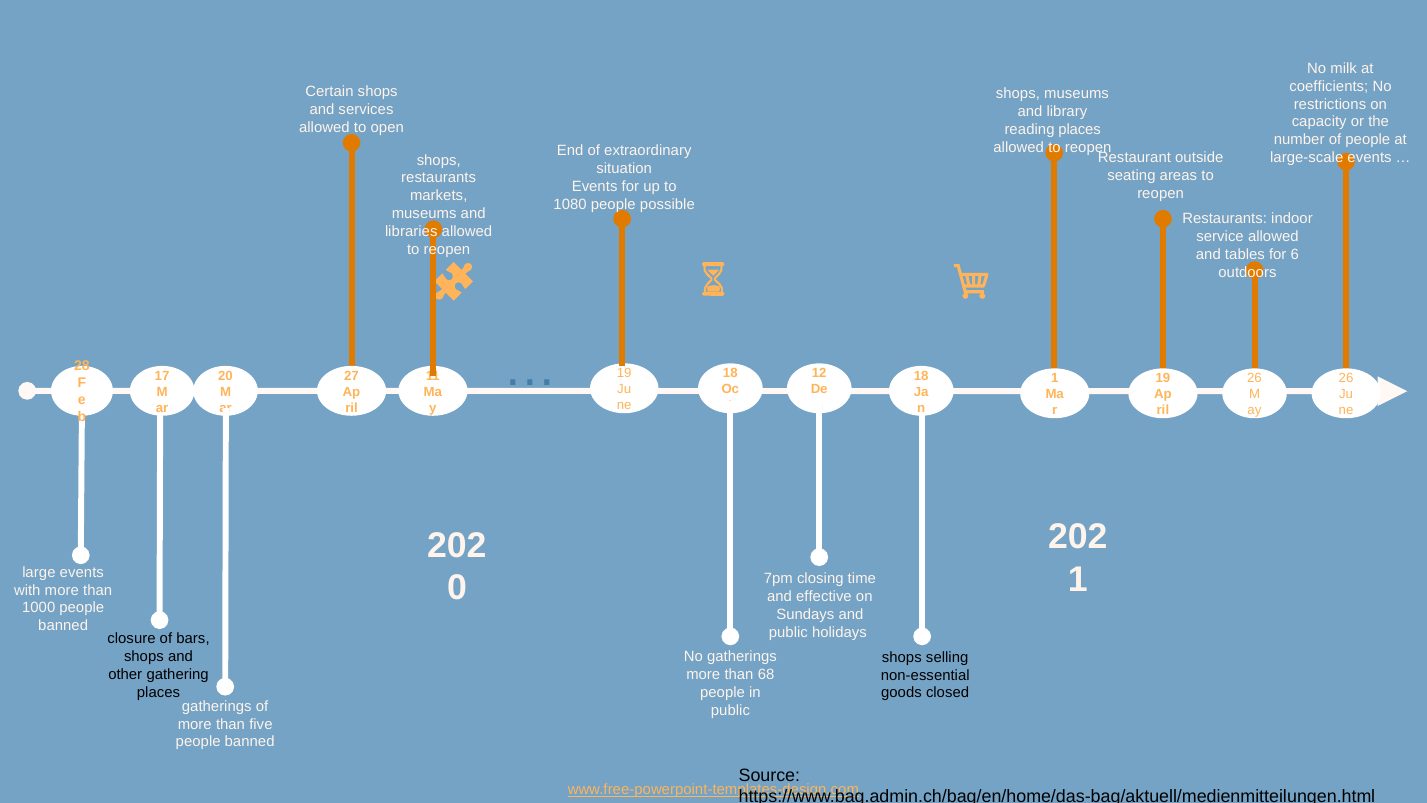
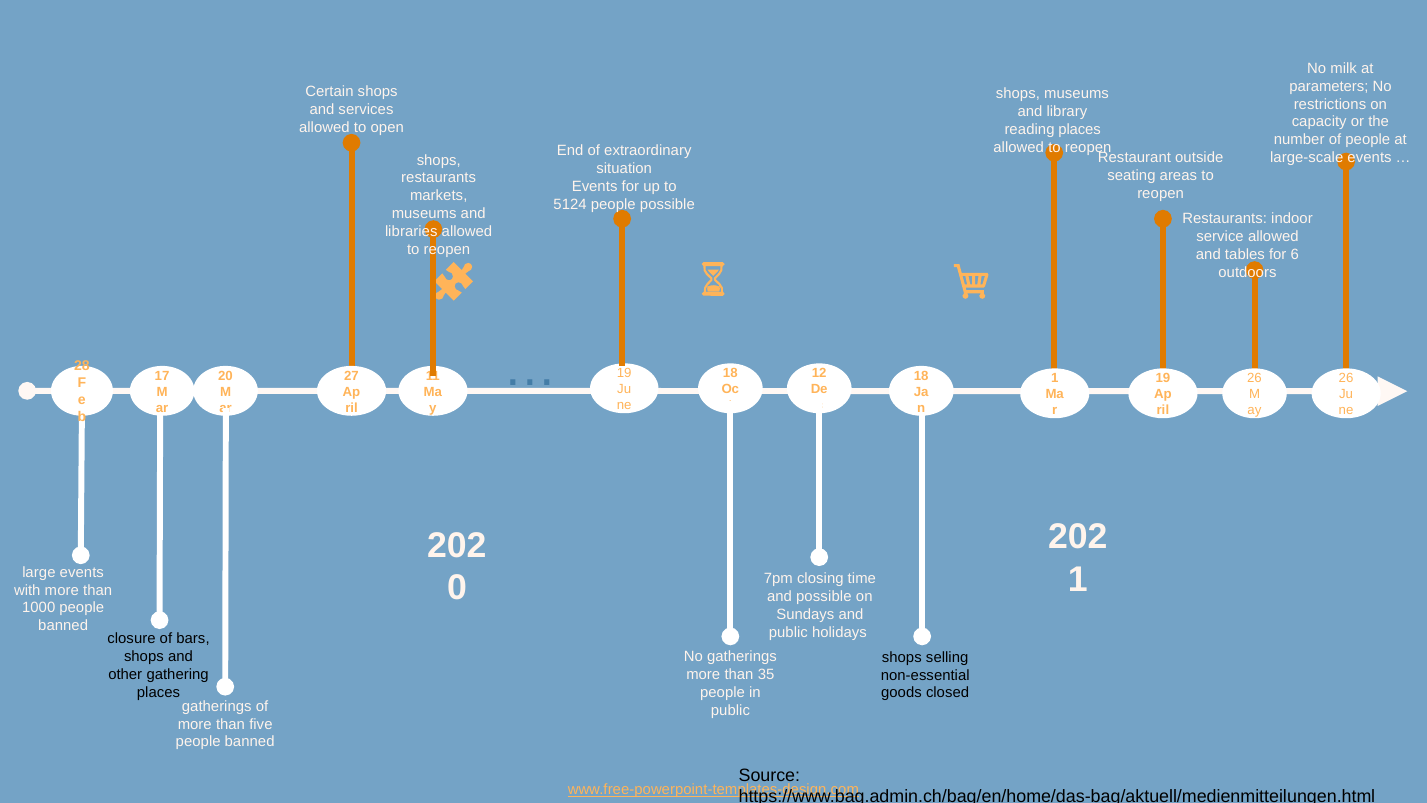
coefficients: coefficients -> parameters (1329, 86)
1080: 1080 -> 5124 (570, 204)
and effective: effective -> possible (824, 596)
68: 68 -> 35 (766, 674)
